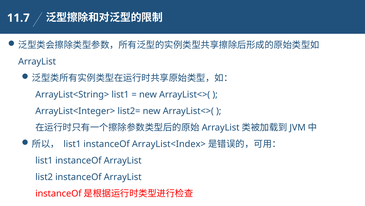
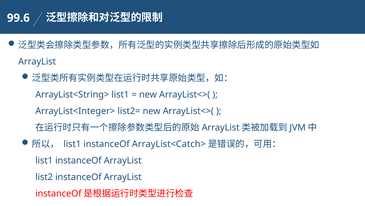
11.7: 11.7 -> 99.6 (18, 18)
ArrayList<Index>: ArrayList<Index> -> ArrayList<Catch> (169, 144)
